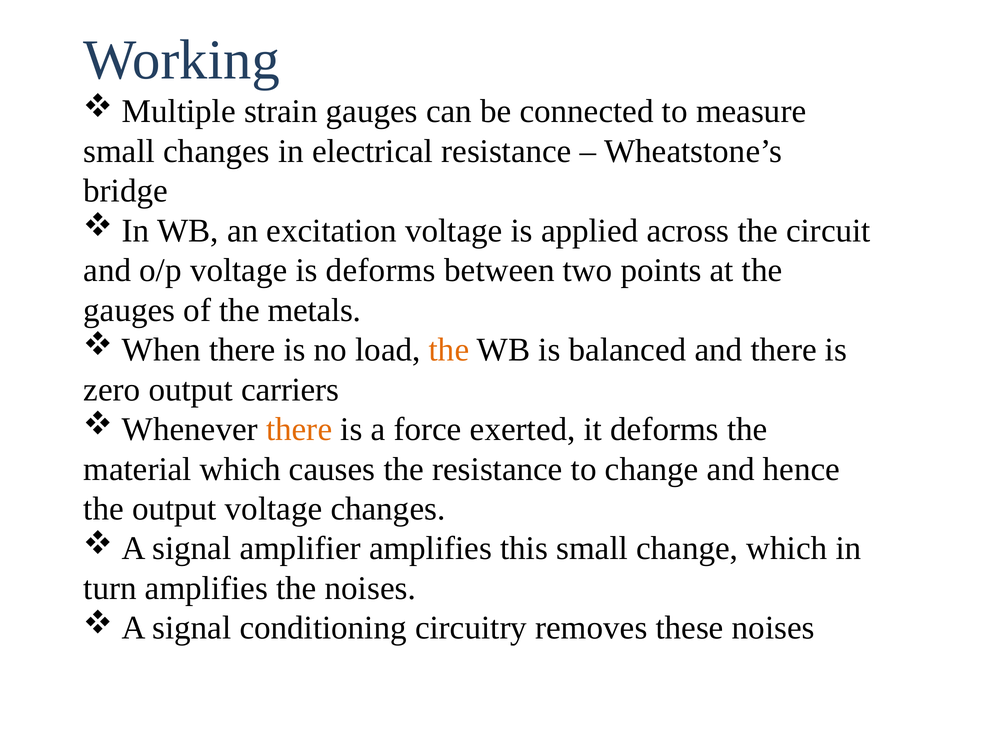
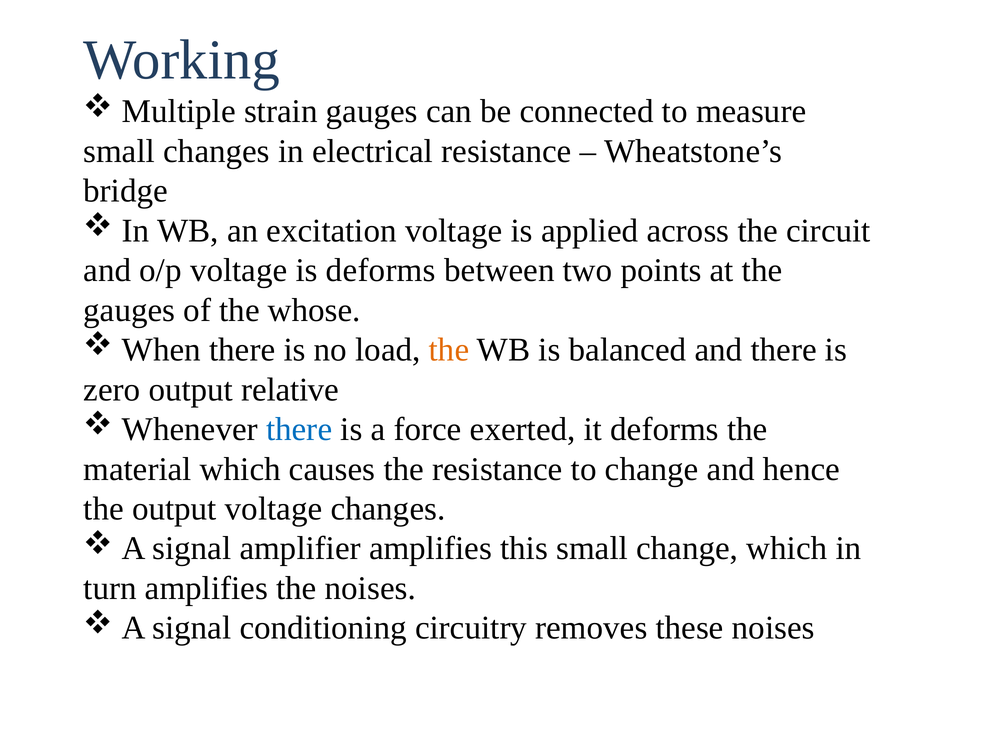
metals: metals -> whose (314, 310)
carriers: carriers -> relative (290, 389)
there colour: orange -> blue (299, 429)
